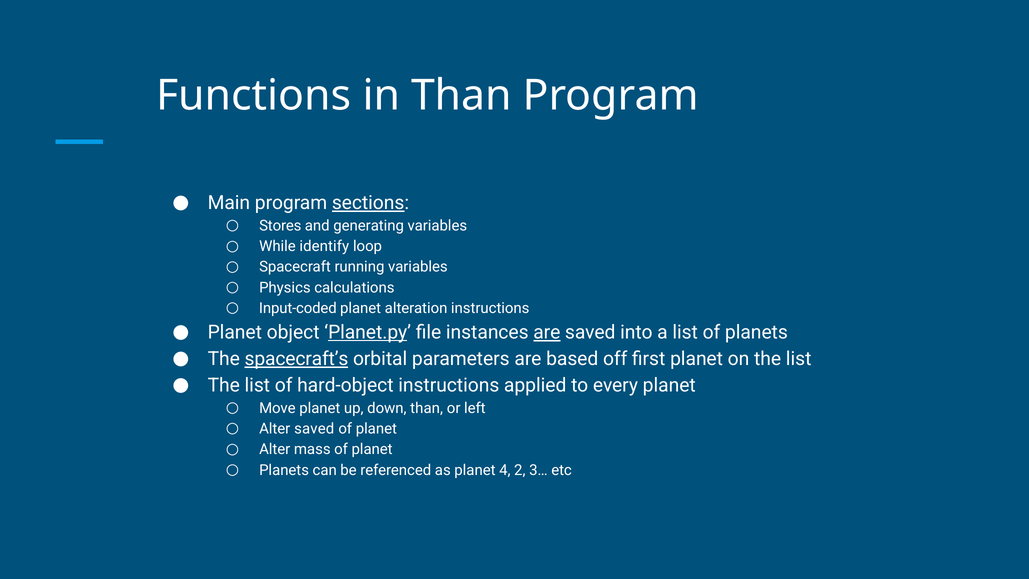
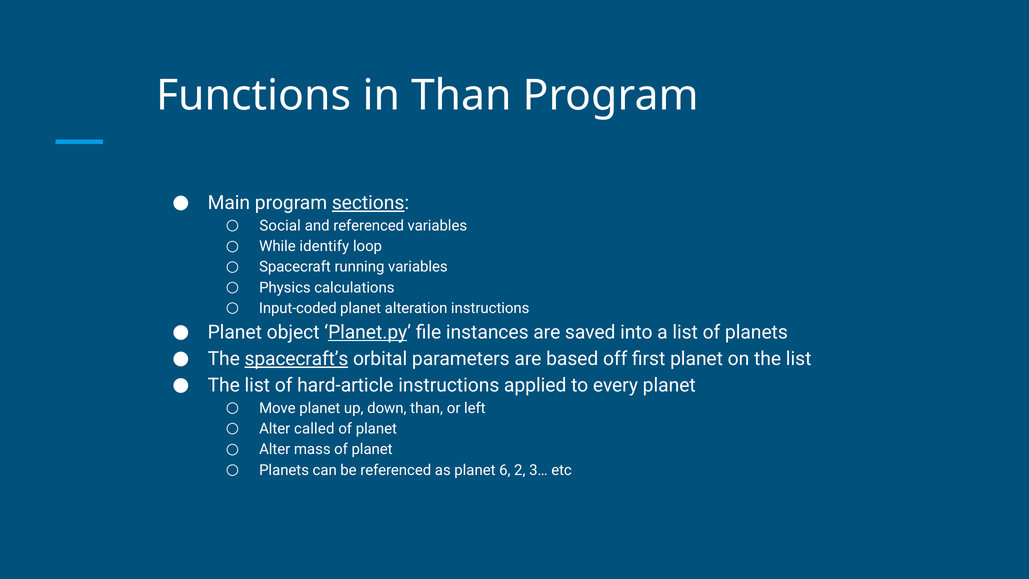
Stores: Stores -> Social (280, 226)
and generating: generating -> referenced (369, 226)
are underline: present -> none (547, 332)
hard-object: hard-object -> hard-article (345, 385)
Alter saved: saved -> called (314, 429)
4: 4 -> 6 (505, 470)
